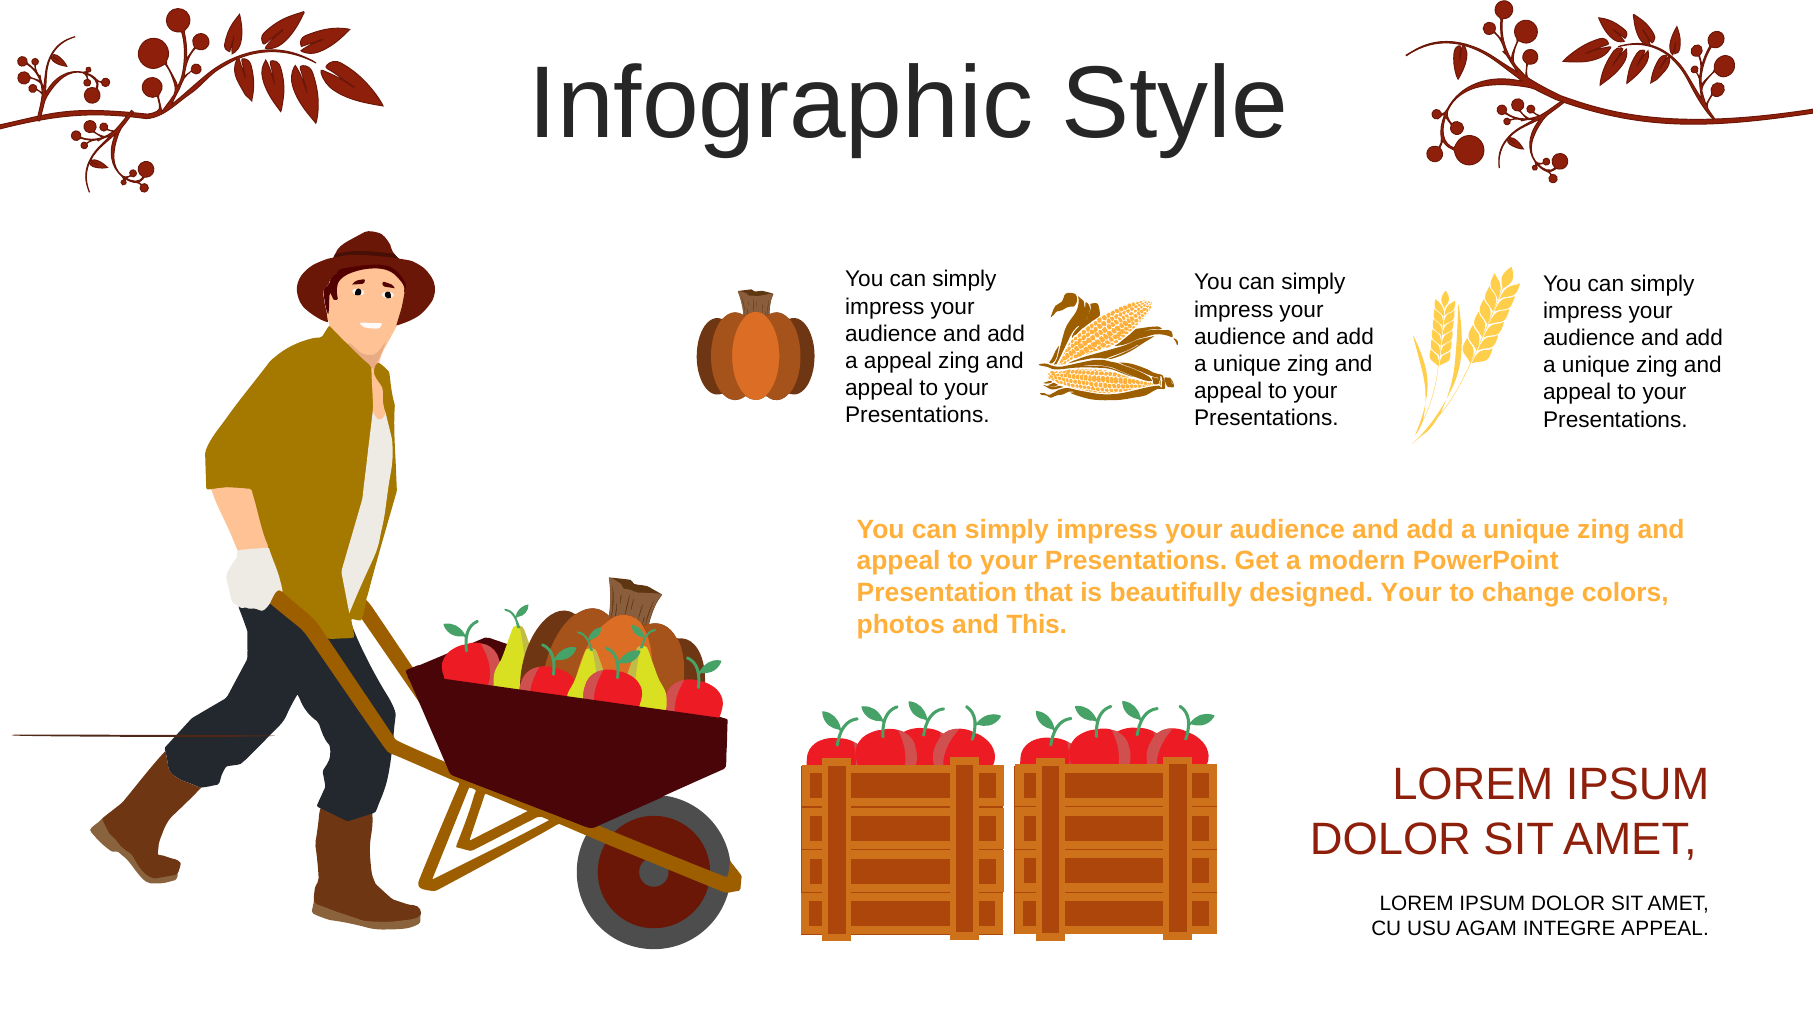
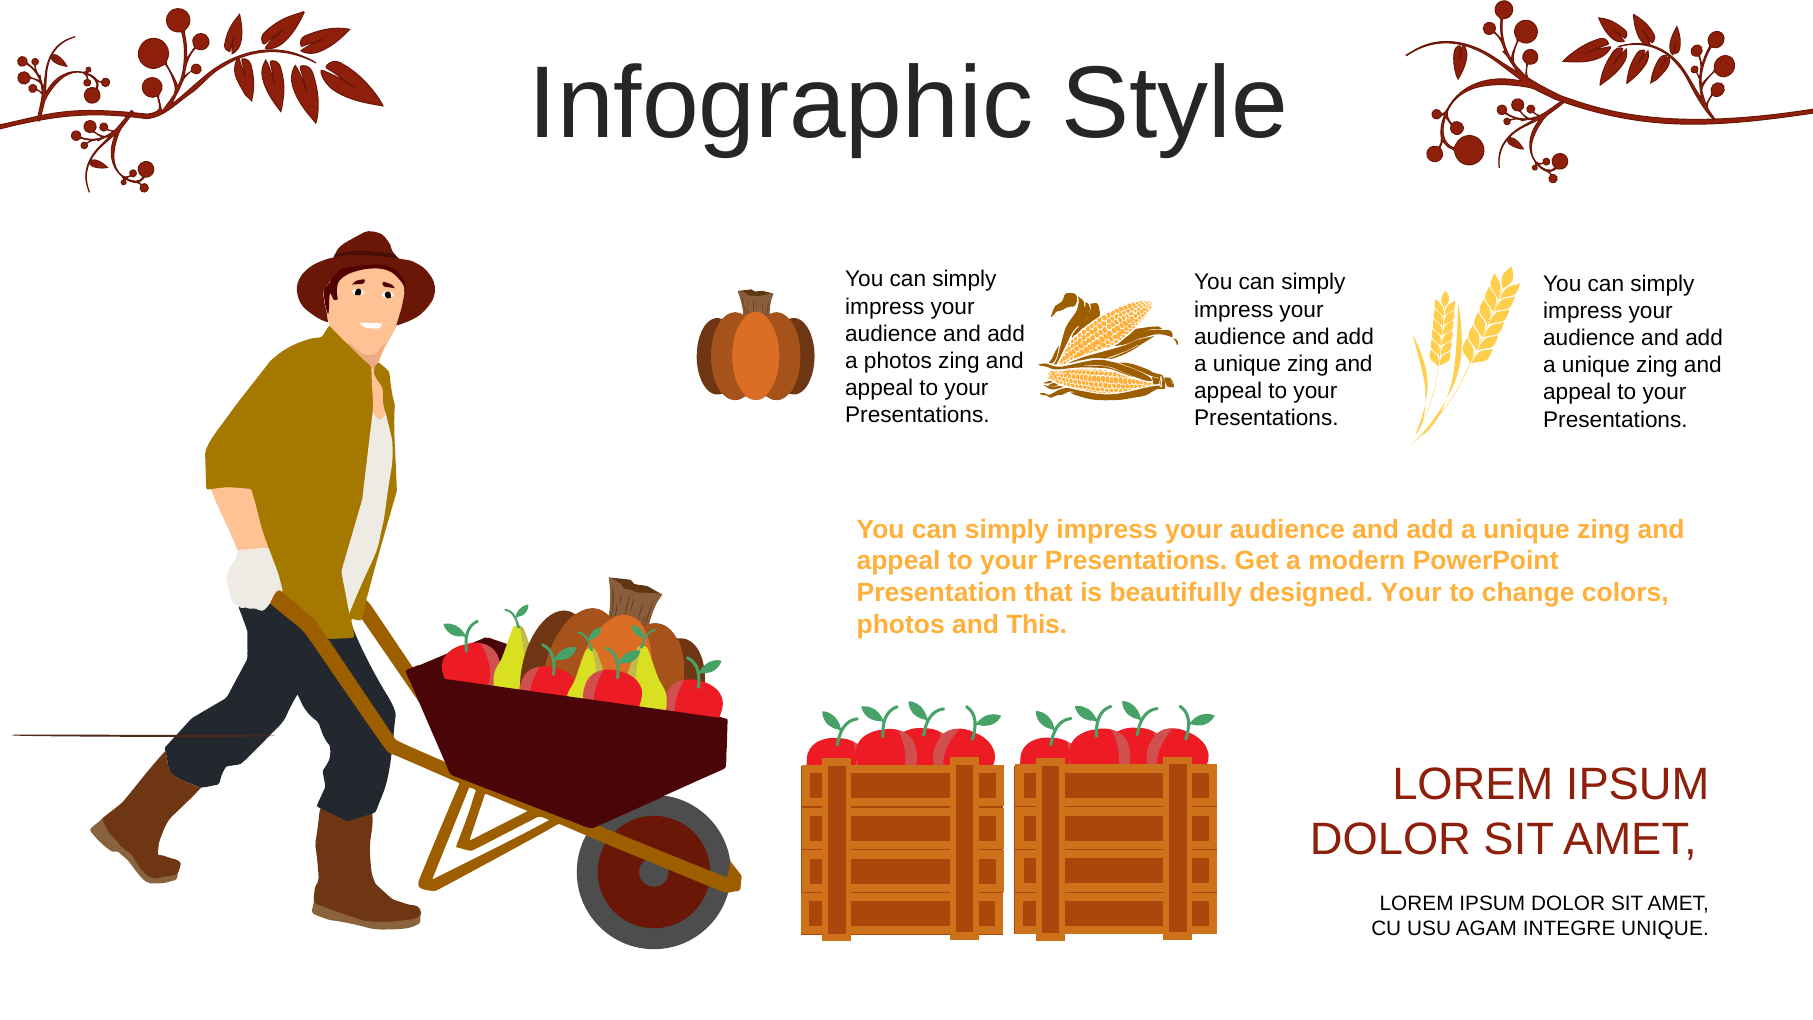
a appeal: appeal -> photos (898, 361)
INTEGRE APPEAL: APPEAL -> UNIQUE (1665, 928)
